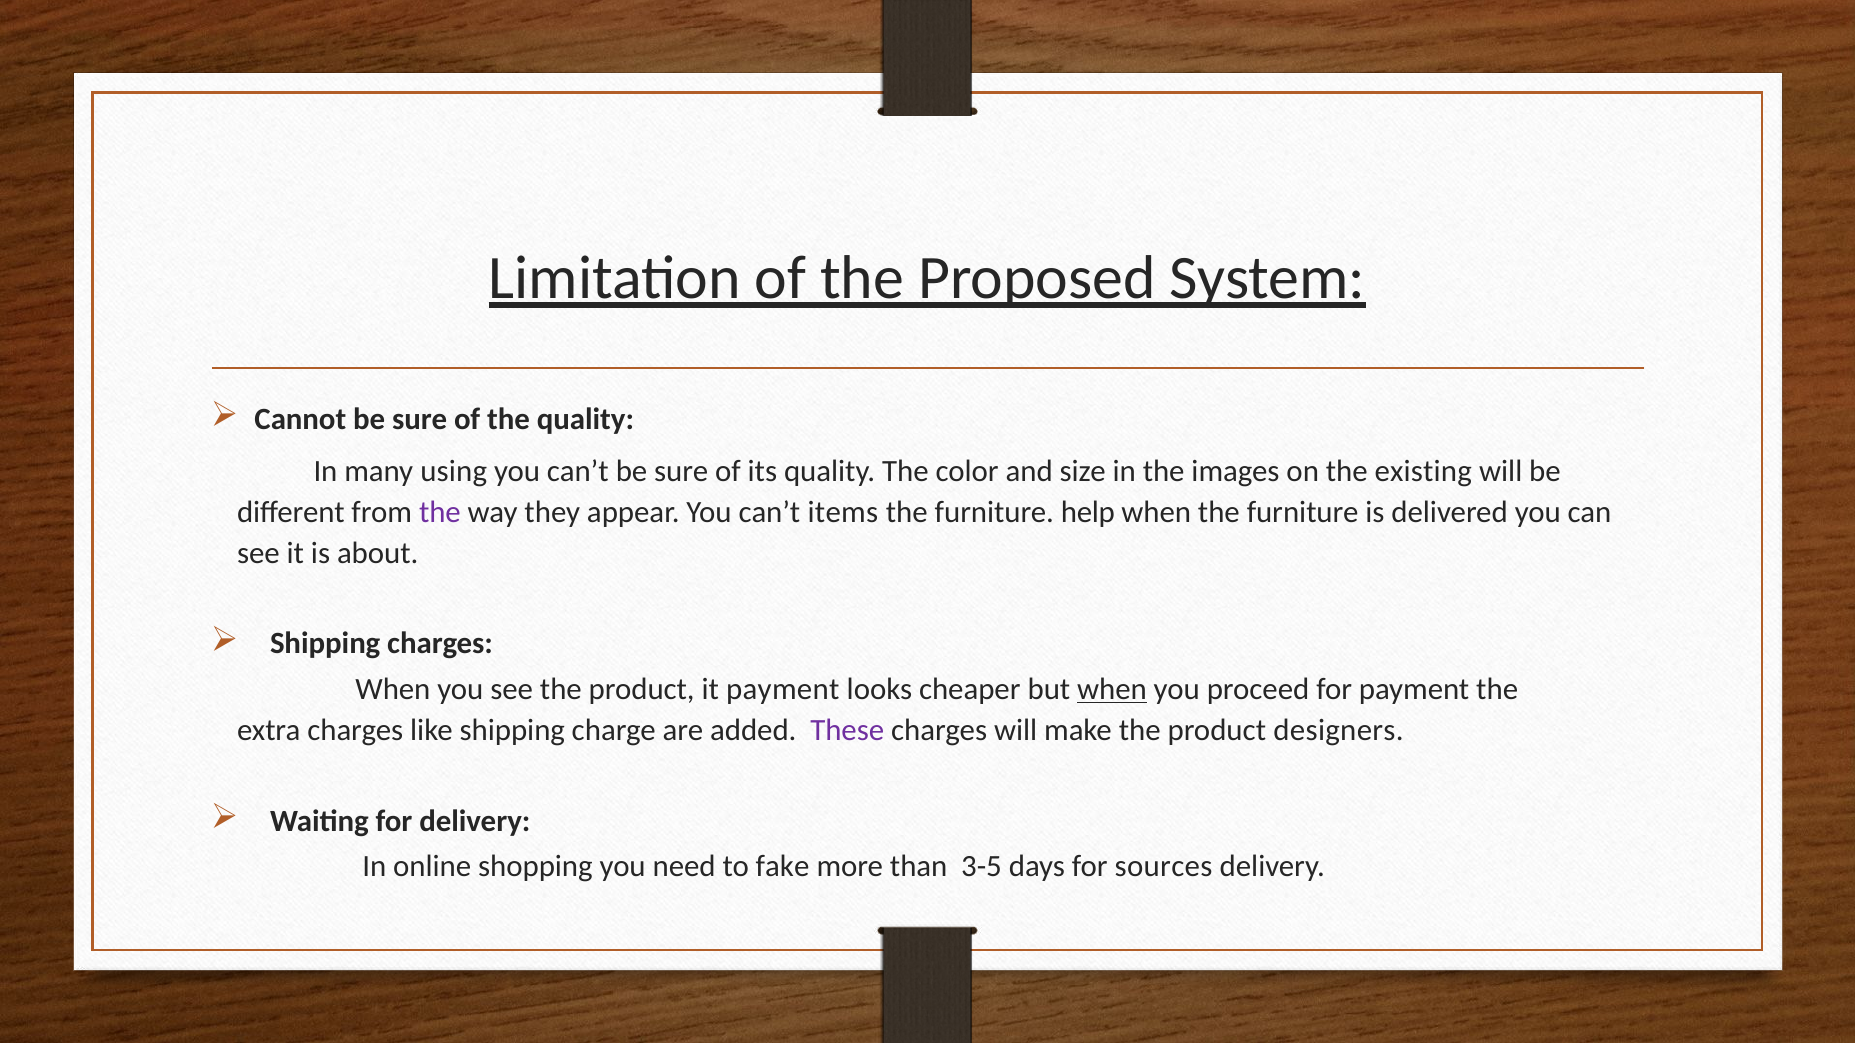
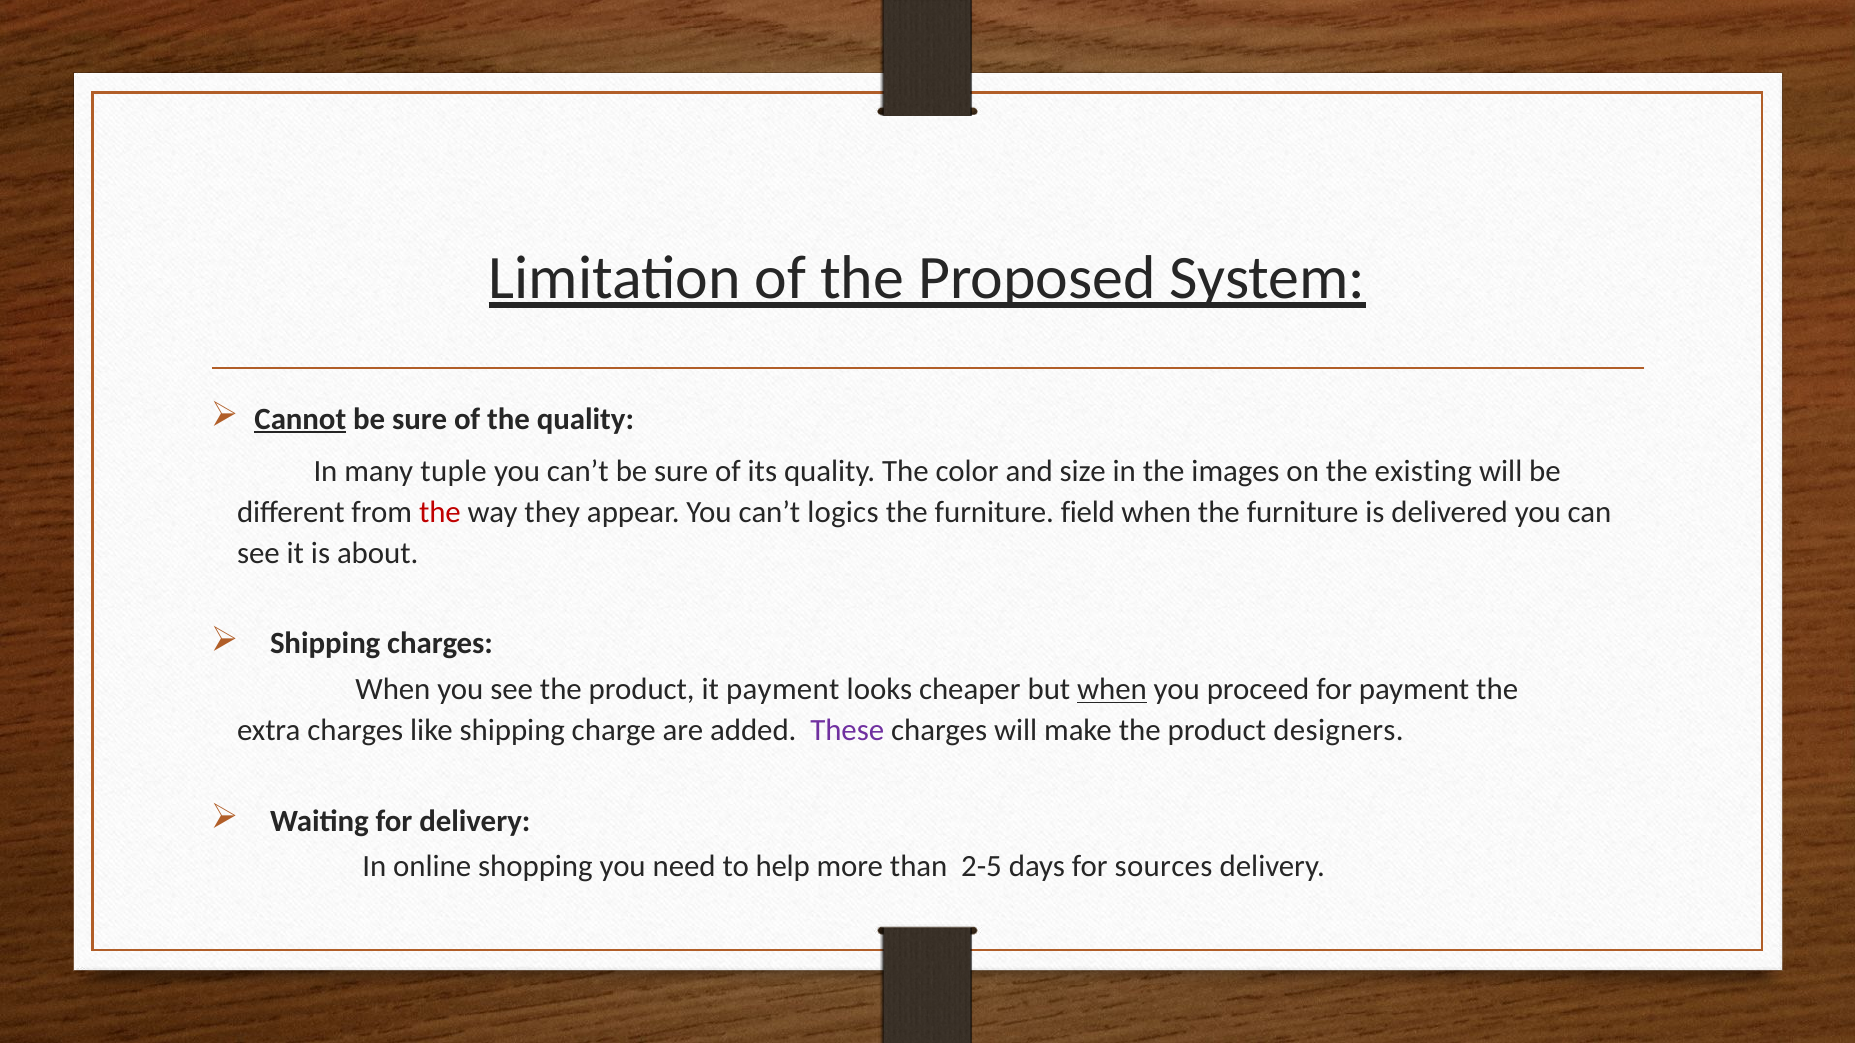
Cannot underline: none -> present (300, 419)
using: using -> tuple (454, 471)
the colour: purple -> red (440, 512)
items: items -> logics (843, 512)
help: help -> field (1088, 512)
fake: fake -> help (783, 867)
3-5: 3-5 -> 2-5 (982, 867)
